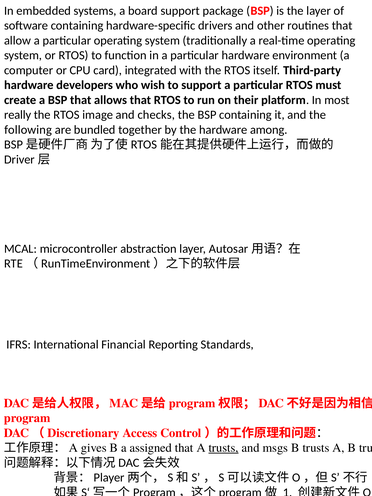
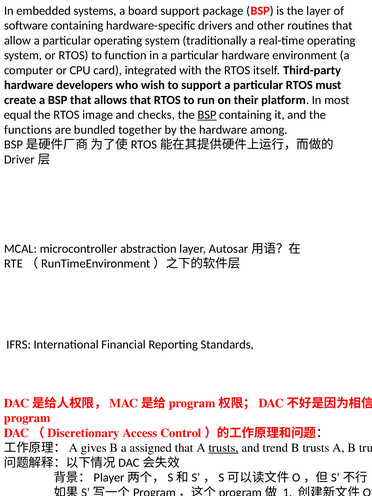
really: really -> equal (18, 115)
BSP underline: none -> present (207, 115)
following: following -> functions (28, 130)
msgs: msgs -> trend (275, 448)
